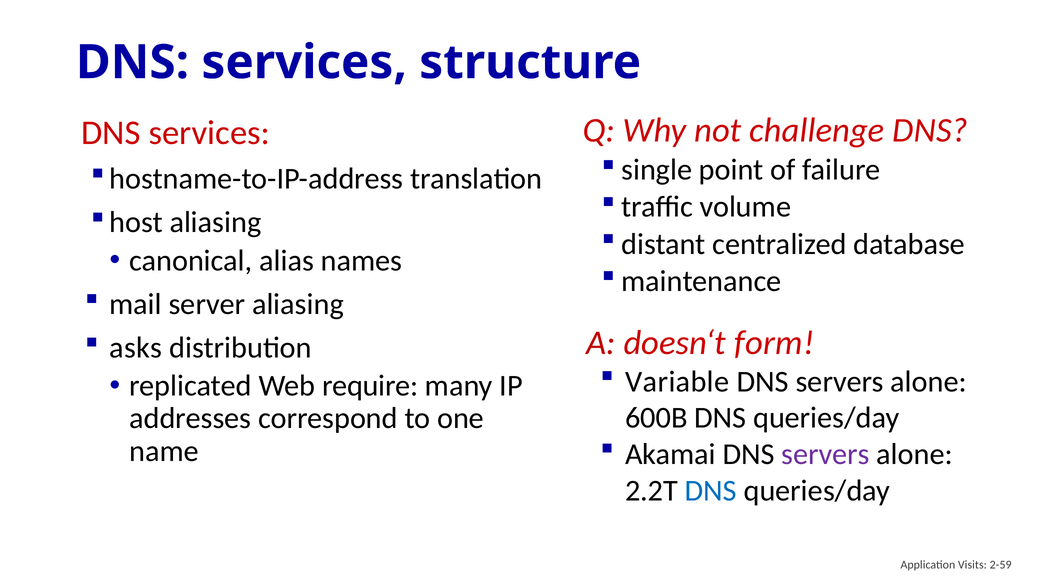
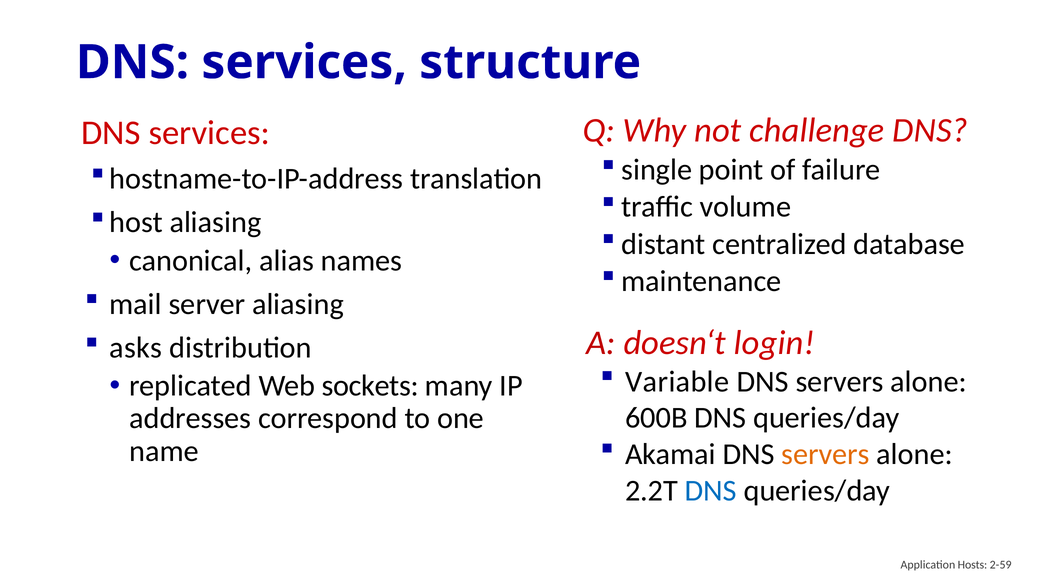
form: form -> login (774, 343)
require: require -> sockets (370, 386)
servers colour: purple -> orange (826, 455)
Visits: Visits -> Hosts (973, 565)
